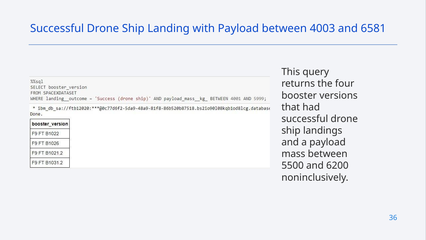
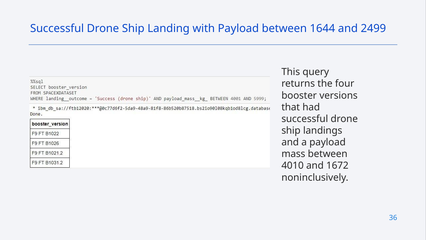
4003: 4003 -> 1644 (322, 28)
6581: 6581 -> 2499 (373, 28)
5500: 5500 -> 4010 (293, 165)
6200: 6200 -> 1672 (337, 165)
